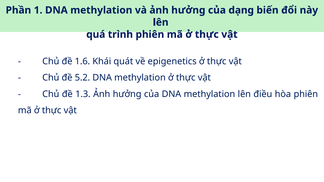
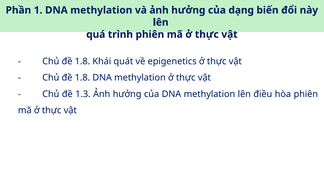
1.6: 1.6 -> 1.8 (82, 61)
5.2: 5.2 -> 1.8 (82, 78)
